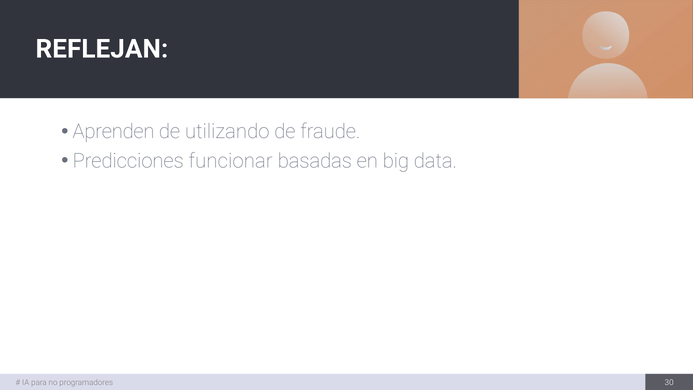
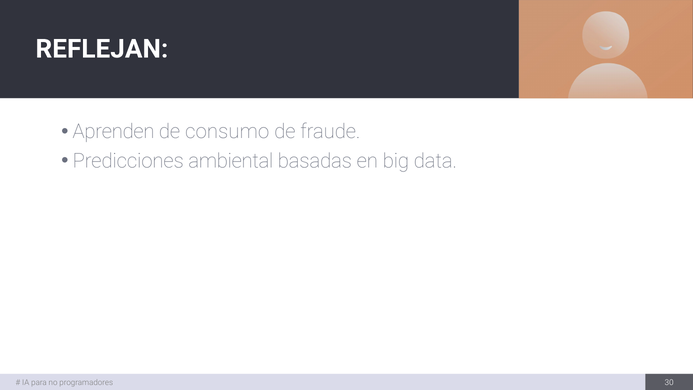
utilizando: utilizando -> consumo (227, 132)
funcionar: funcionar -> ambiental (231, 161)
